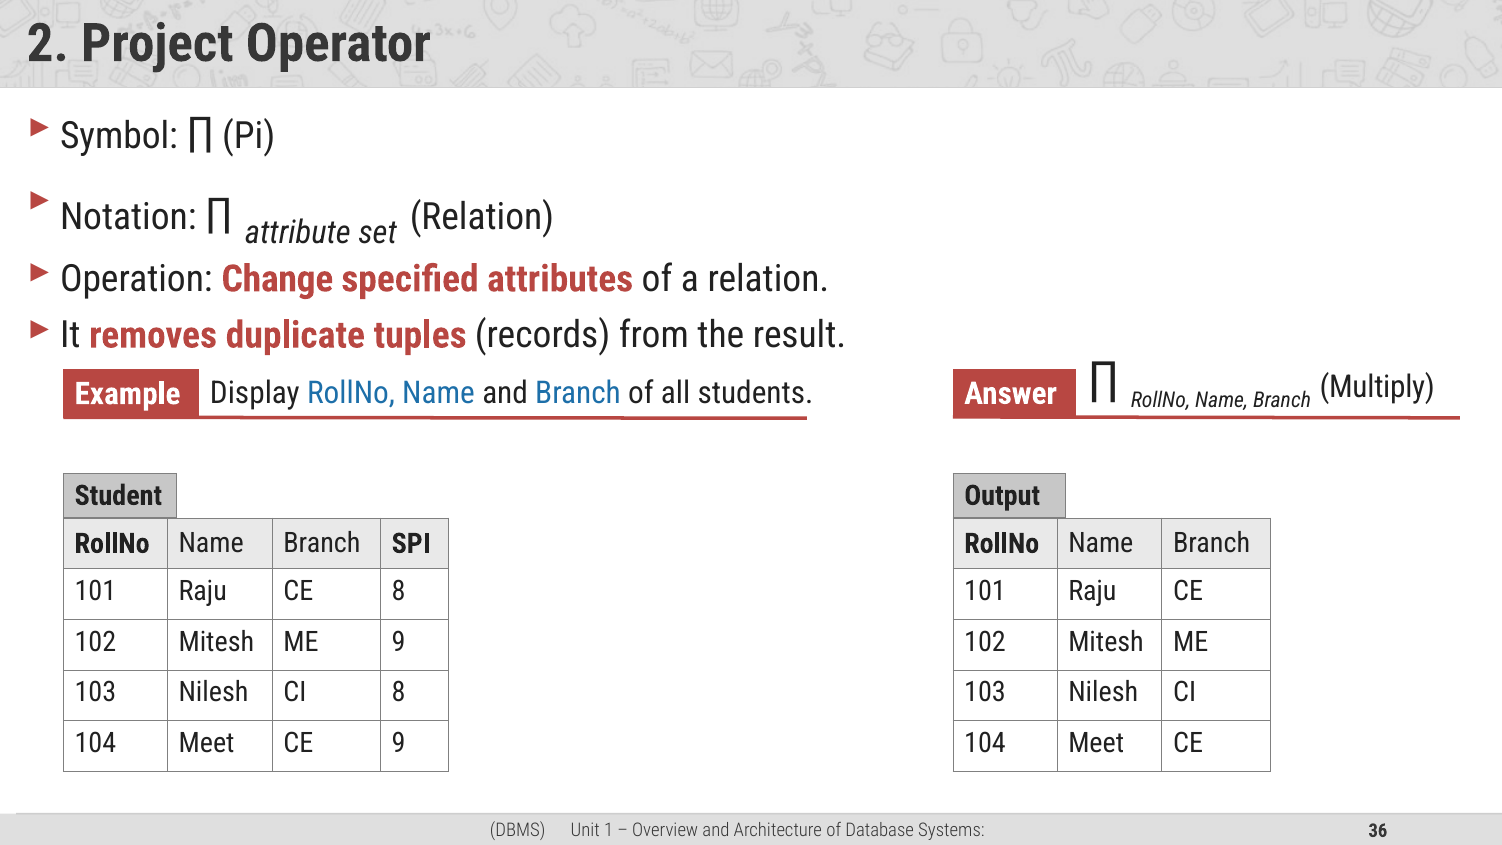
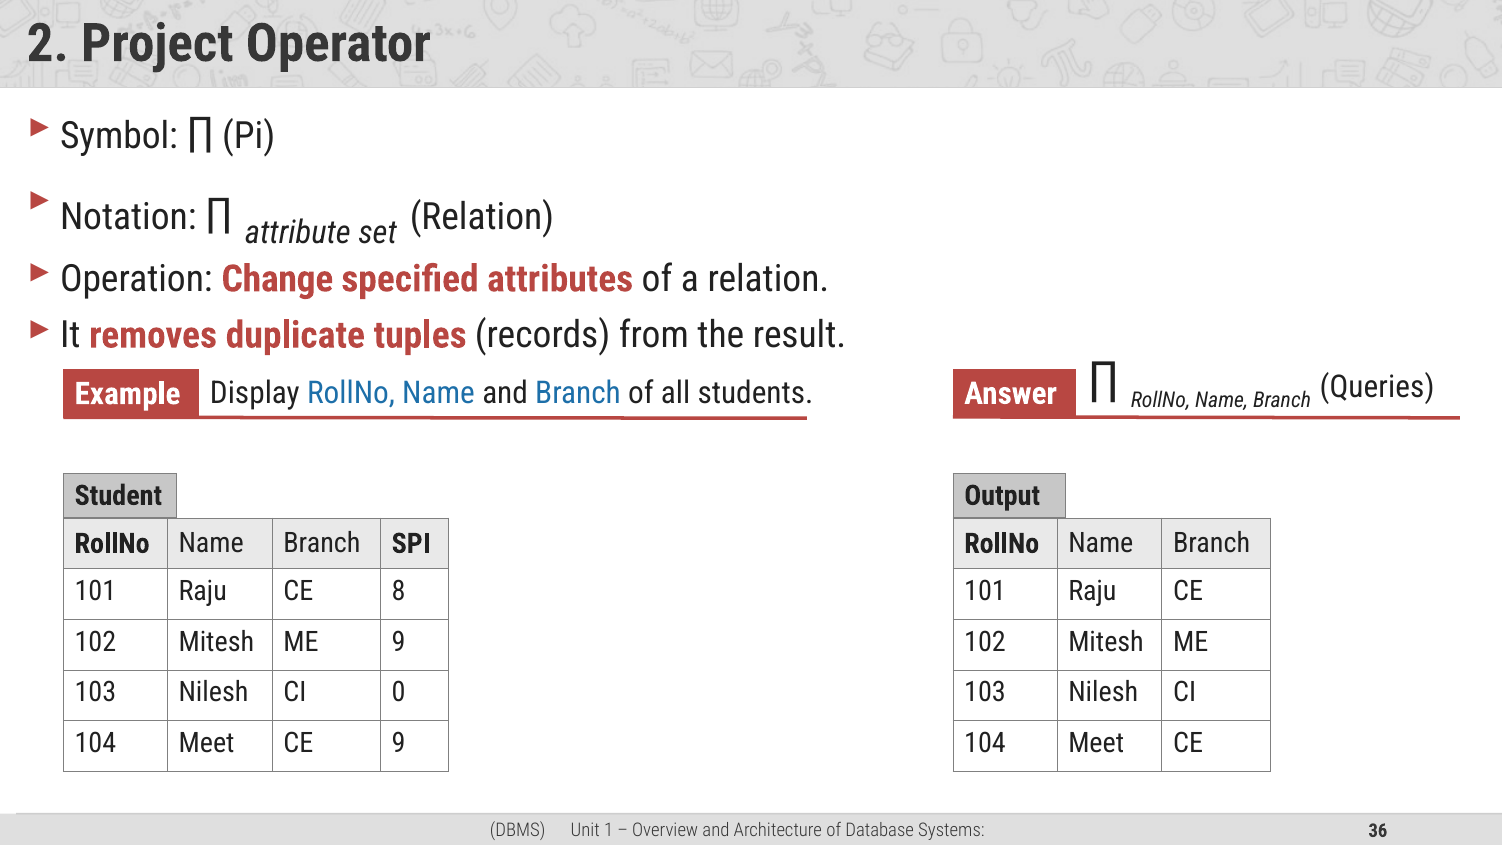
Multiply: Multiply -> Queries (1377, 387)
CI 8: 8 -> 0 (399, 692)
